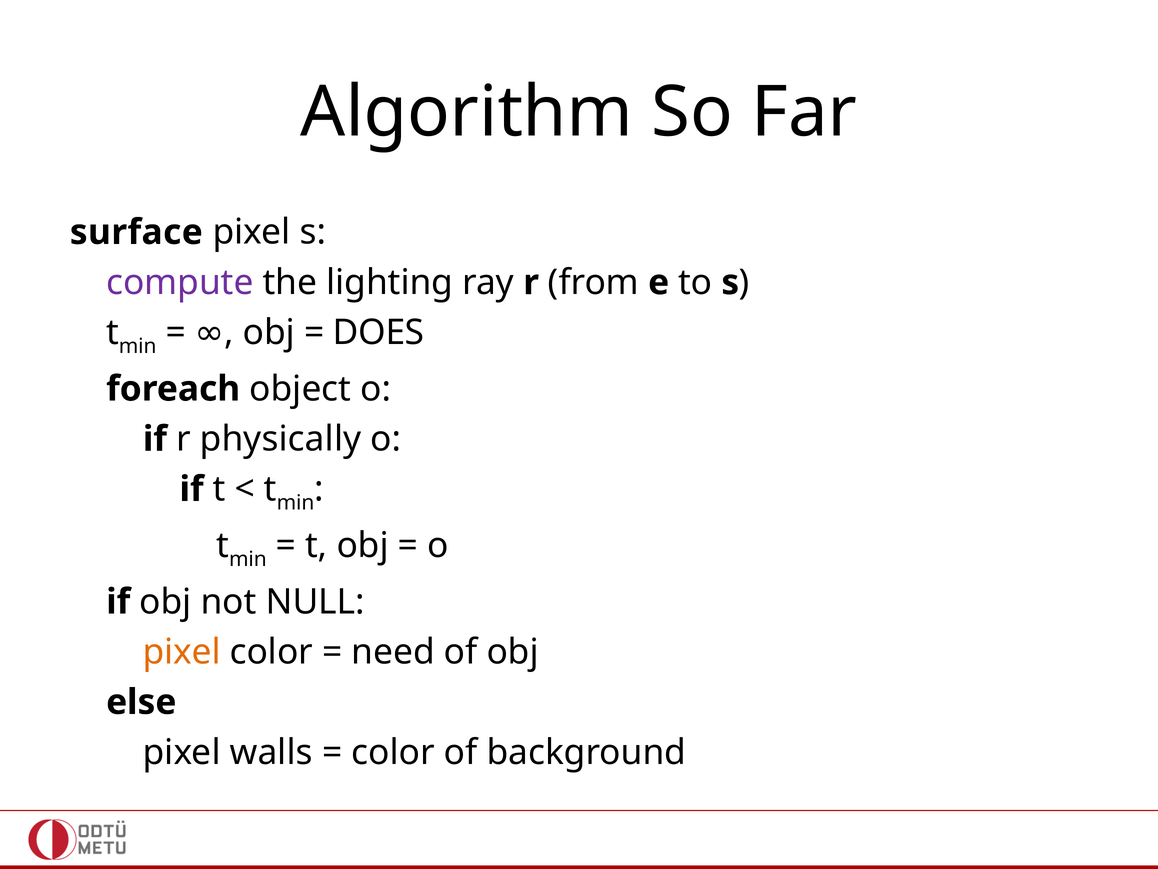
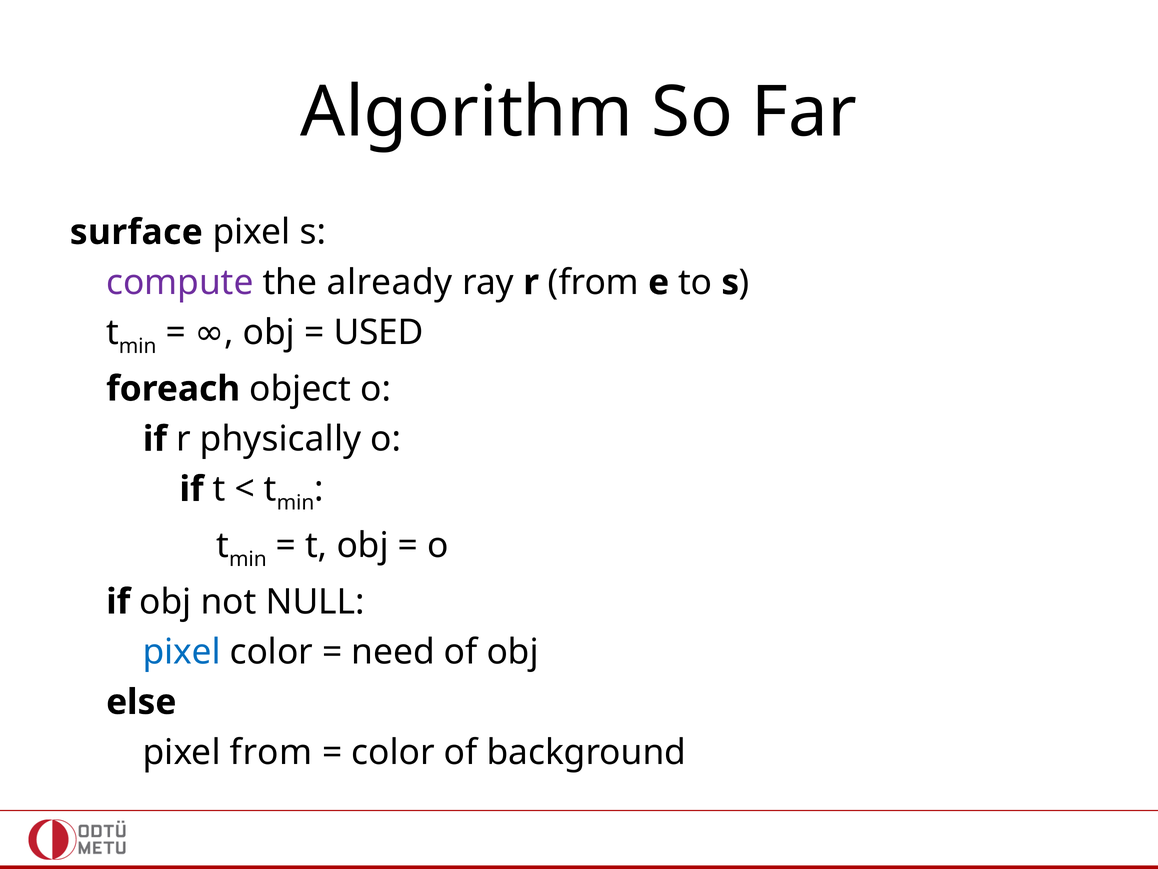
lighting: lighting -> already (389, 282)
DOES: DOES -> USED (379, 332)
pixel colour: orange -> blue (182, 652)
pixel walls: walls -> from (271, 752)
